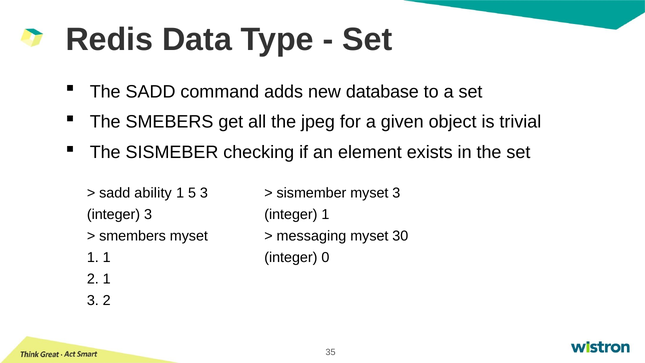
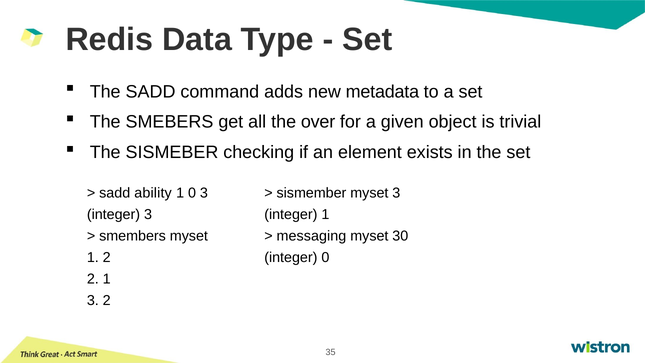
database: database -> metadata (382, 92)
jpeg: jpeg -> over (318, 122)
1 5: 5 -> 0 (192, 193)
1 1: 1 -> 2 (107, 258)
